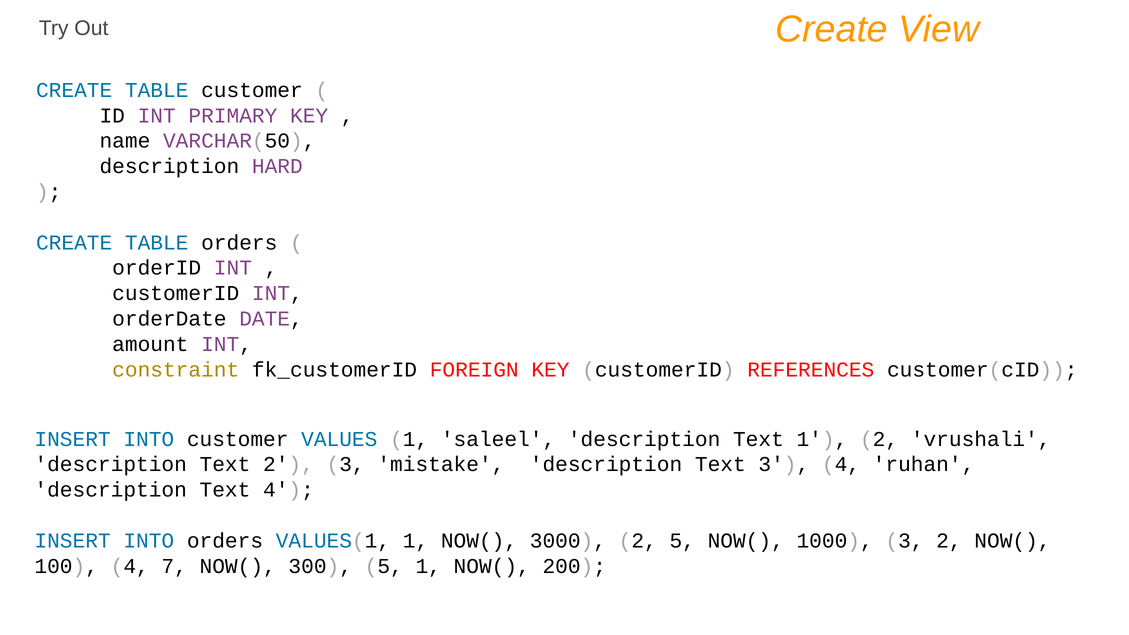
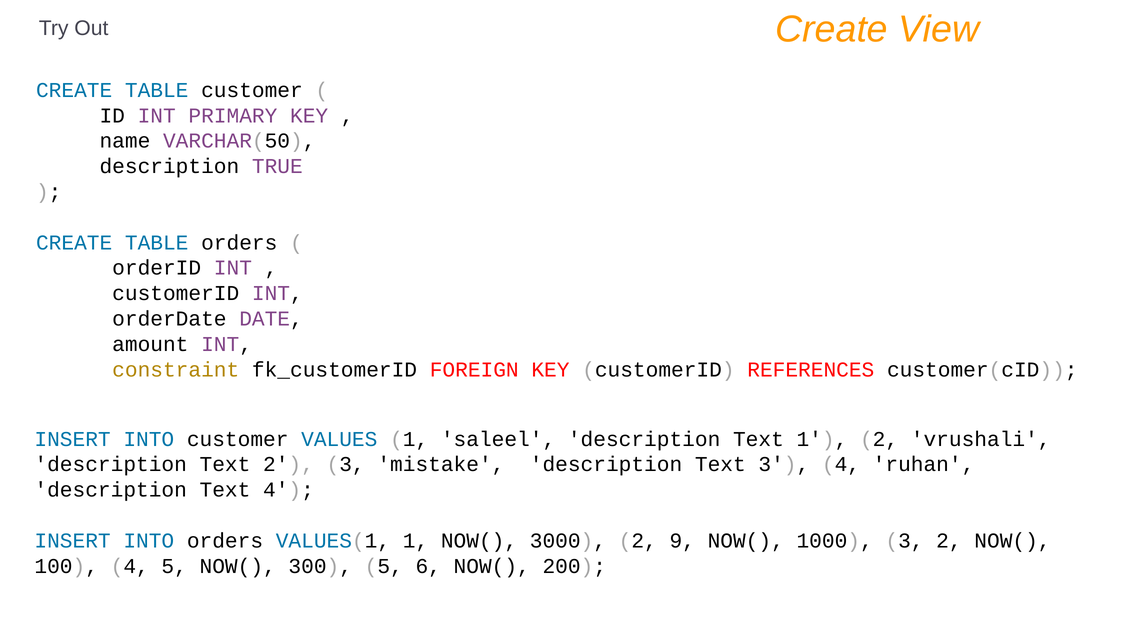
HARD: HARD -> TRUE (277, 166)
2 5: 5 -> 9 (682, 541)
4 7: 7 -> 5 (174, 566)
5 1: 1 -> 6 (428, 566)
